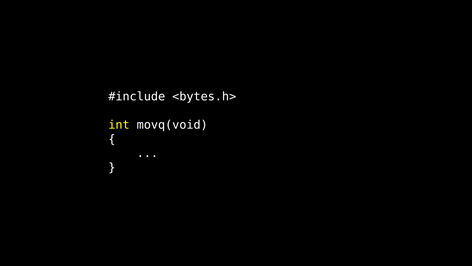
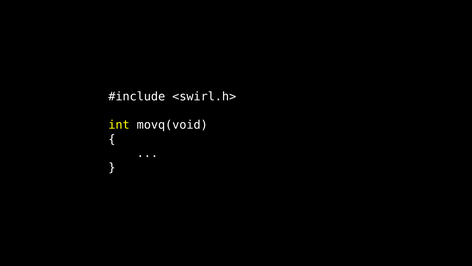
<bytes.h>: <bytes.h> -> <swirl.h> (204, 96)
